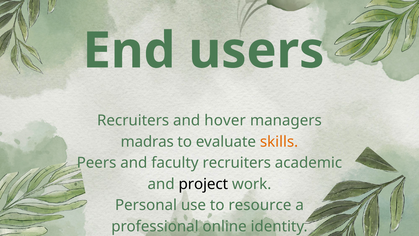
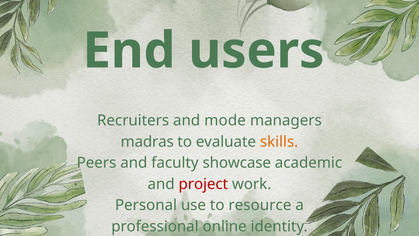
hover: hover -> mode (225, 120)
faculty recruiters: recruiters -> showcase (237, 163)
project colour: black -> red (203, 184)
